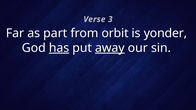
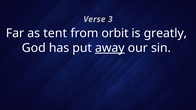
part: part -> tent (55, 33)
yonder: yonder -> greatly (165, 33)
has underline: present -> none (59, 48)
